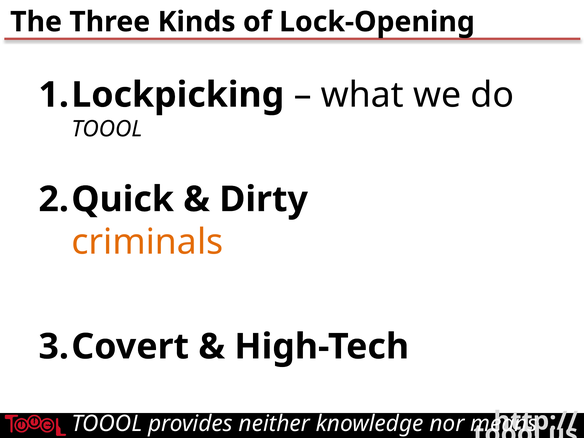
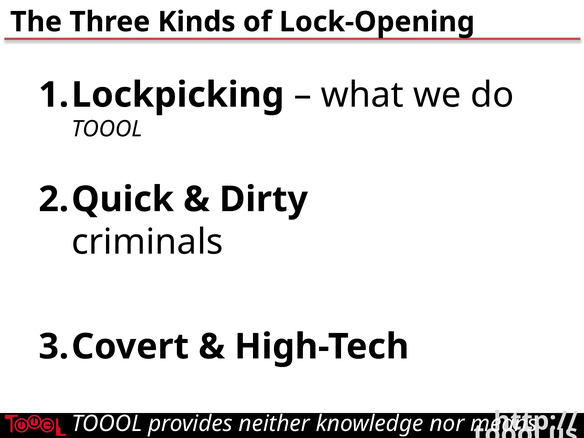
criminals colour: orange -> black (147, 242)
